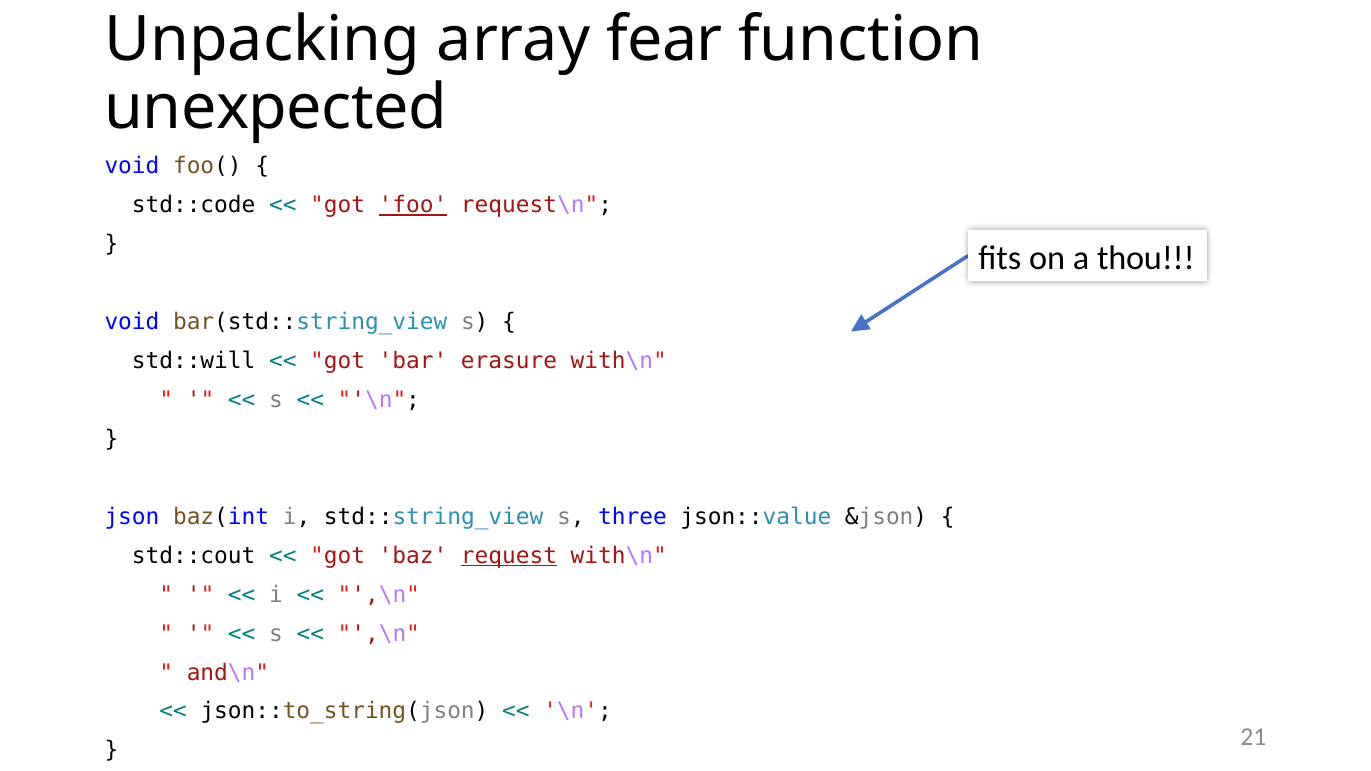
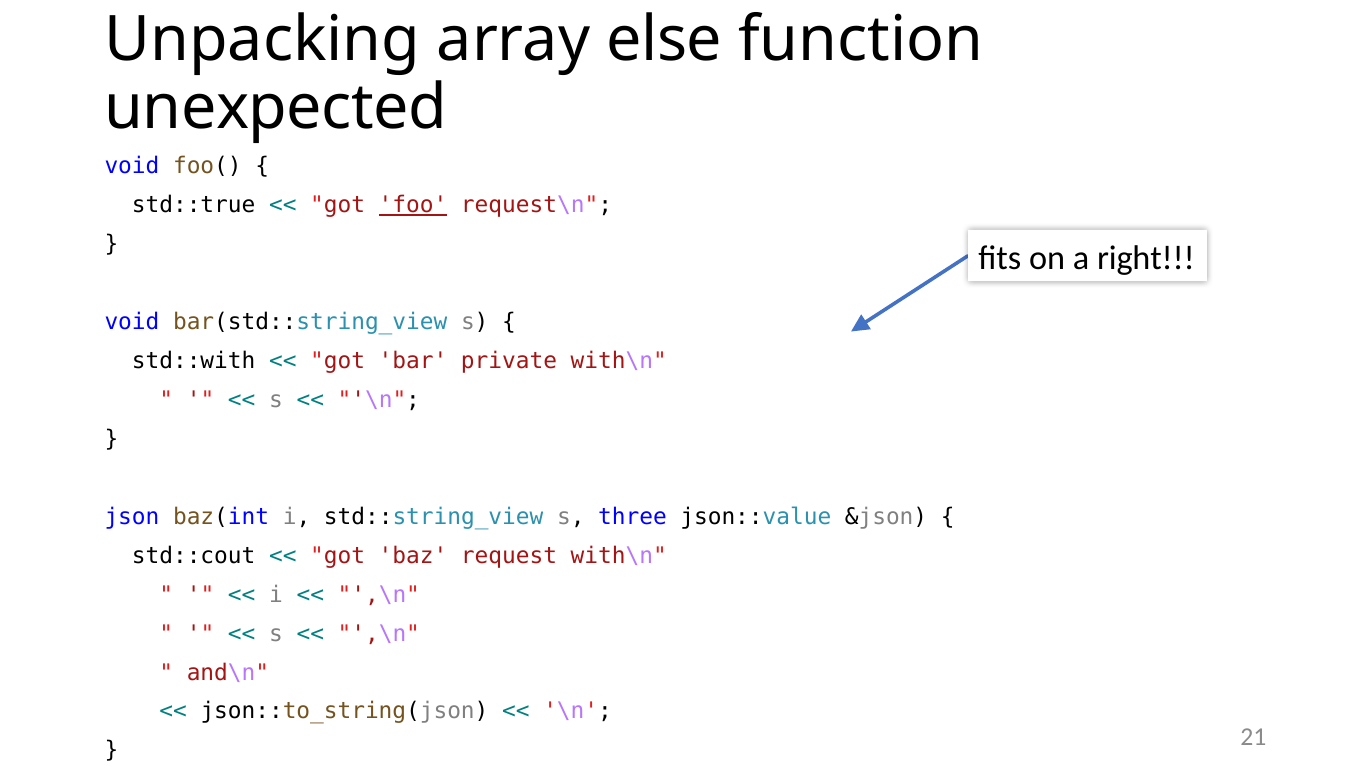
fear: fear -> else (664, 40)
std::code: std::code -> std::true (194, 205)
thou: thou -> right (1146, 258)
std::will: std::will -> std::with (194, 361)
erasure: erasure -> private (509, 361)
request underline: present -> none (509, 556)
